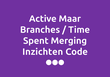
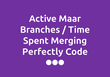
Inzichten: Inzichten -> Perfectly (43, 52)
